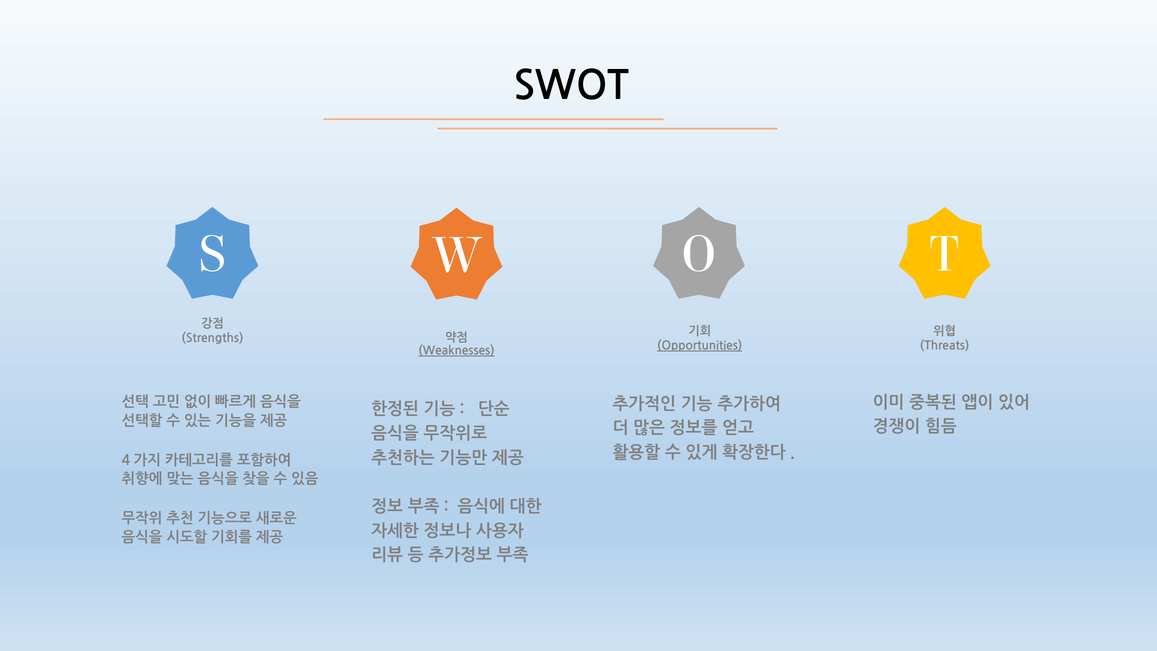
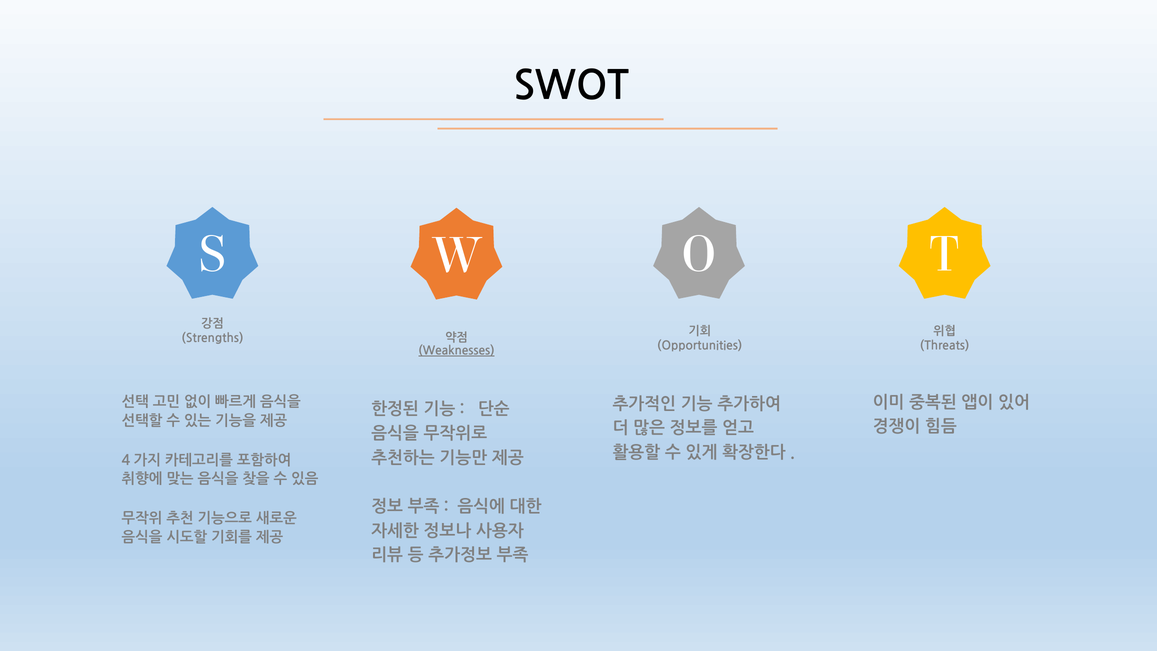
Opportunities underline: present -> none (700, 346)
